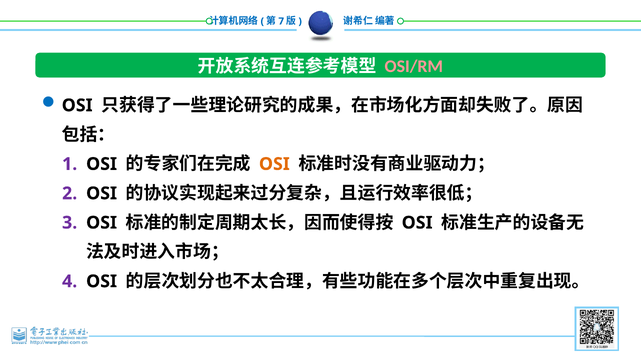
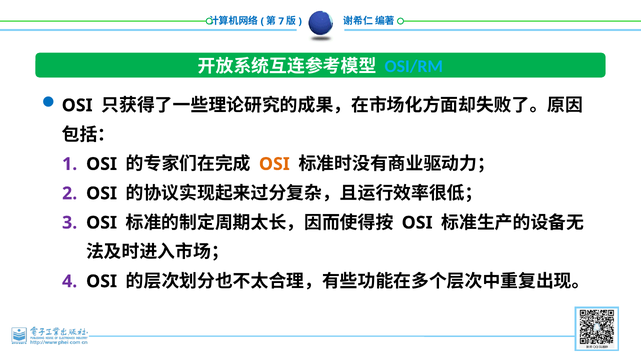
OSI/RM colour: pink -> light blue (414, 66)
